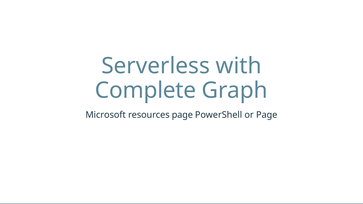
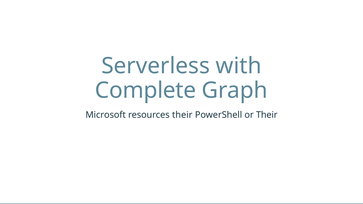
resources page: page -> their (182, 115)
or Page: Page -> Their (267, 115)
